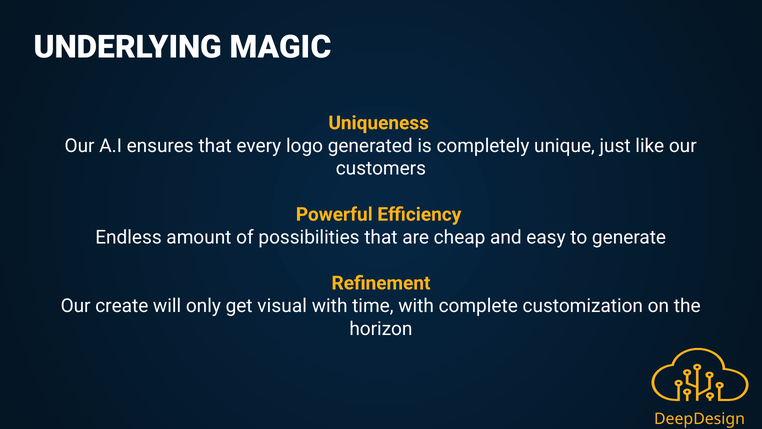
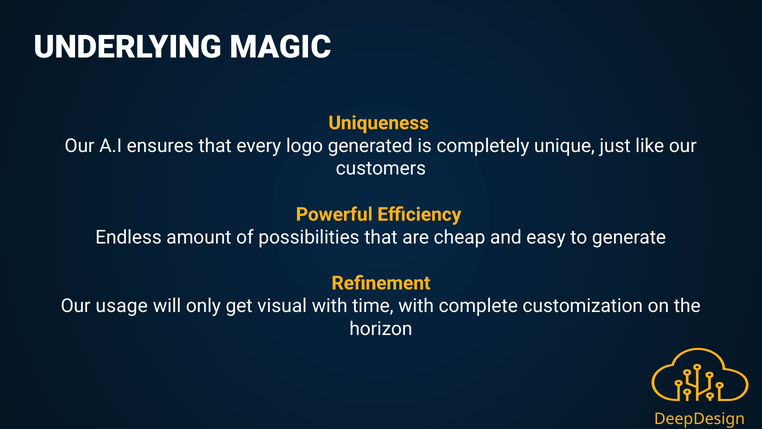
create: create -> usage (122, 306)
